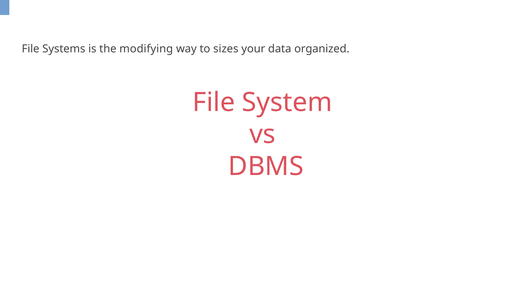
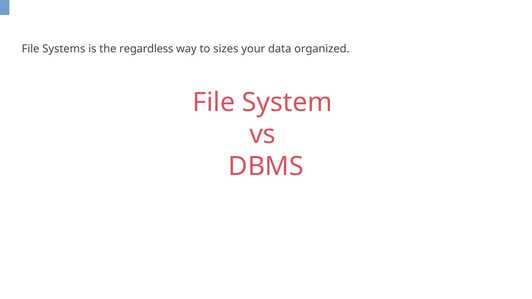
modifying: modifying -> regardless (146, 49)
